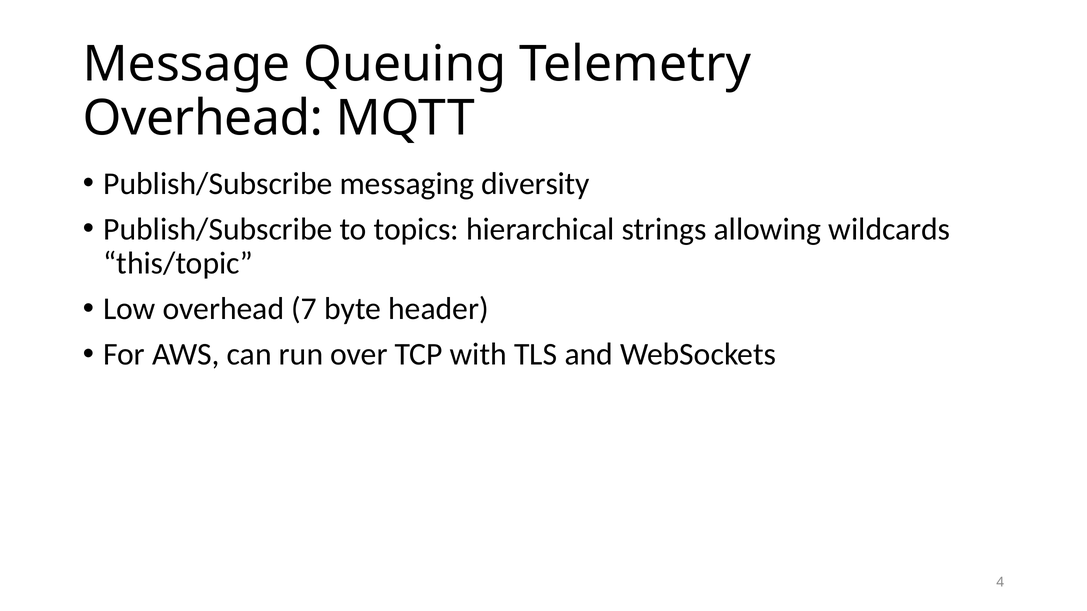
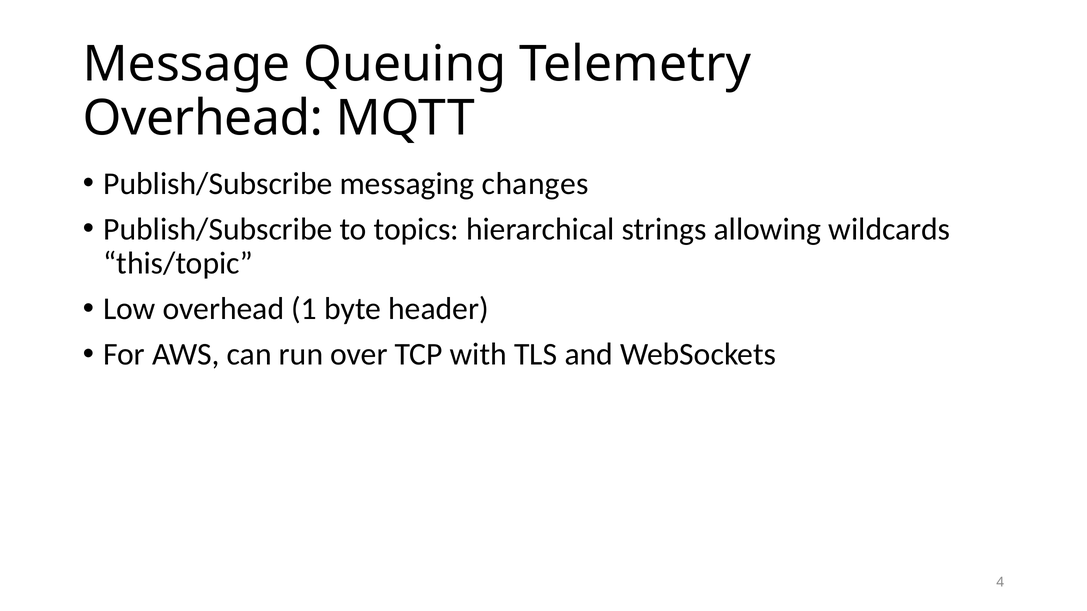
diversity: diversity -> changes (535, 184)
7: 7 -> 1 (304, 309)
